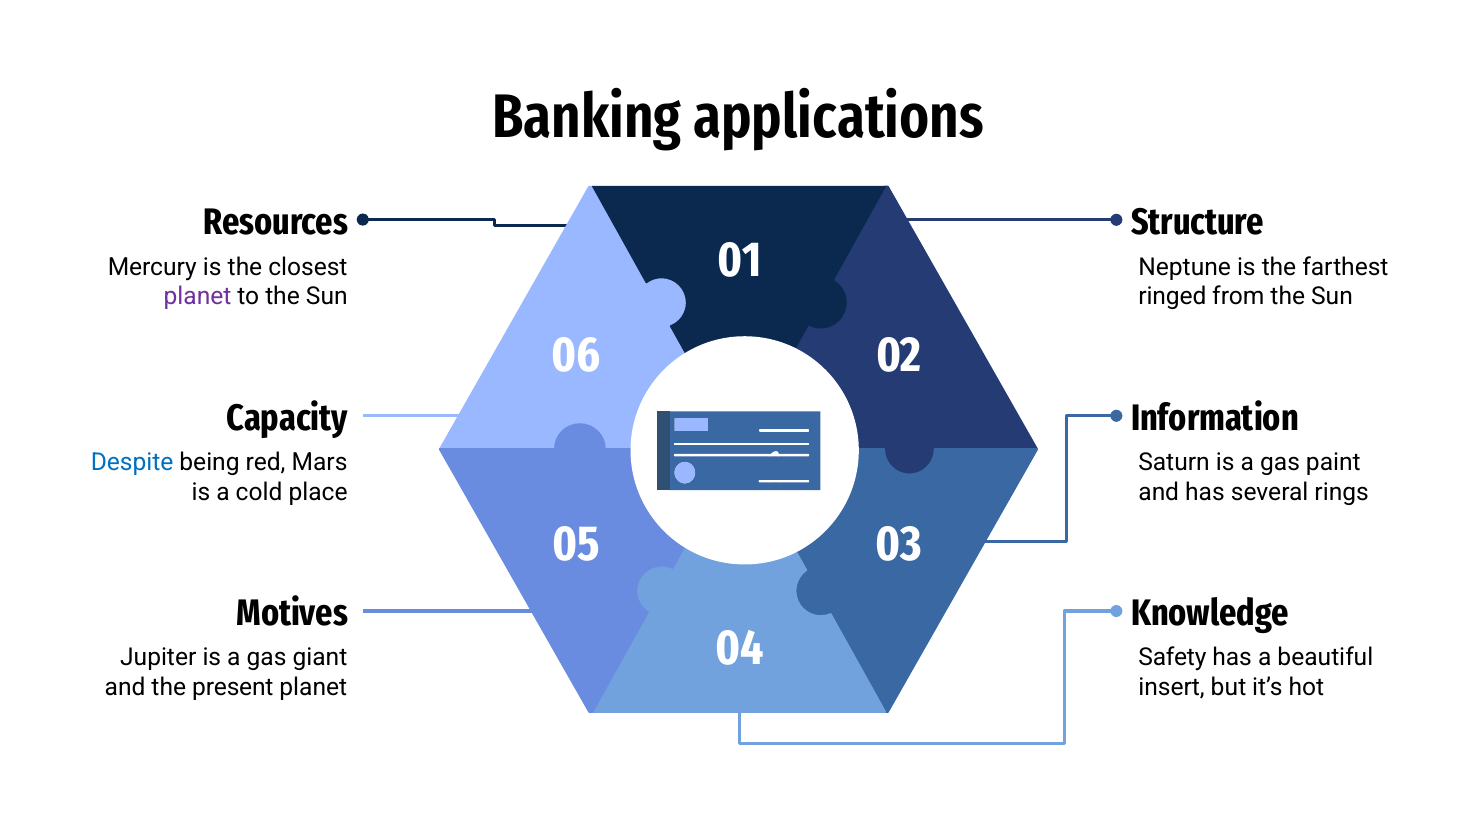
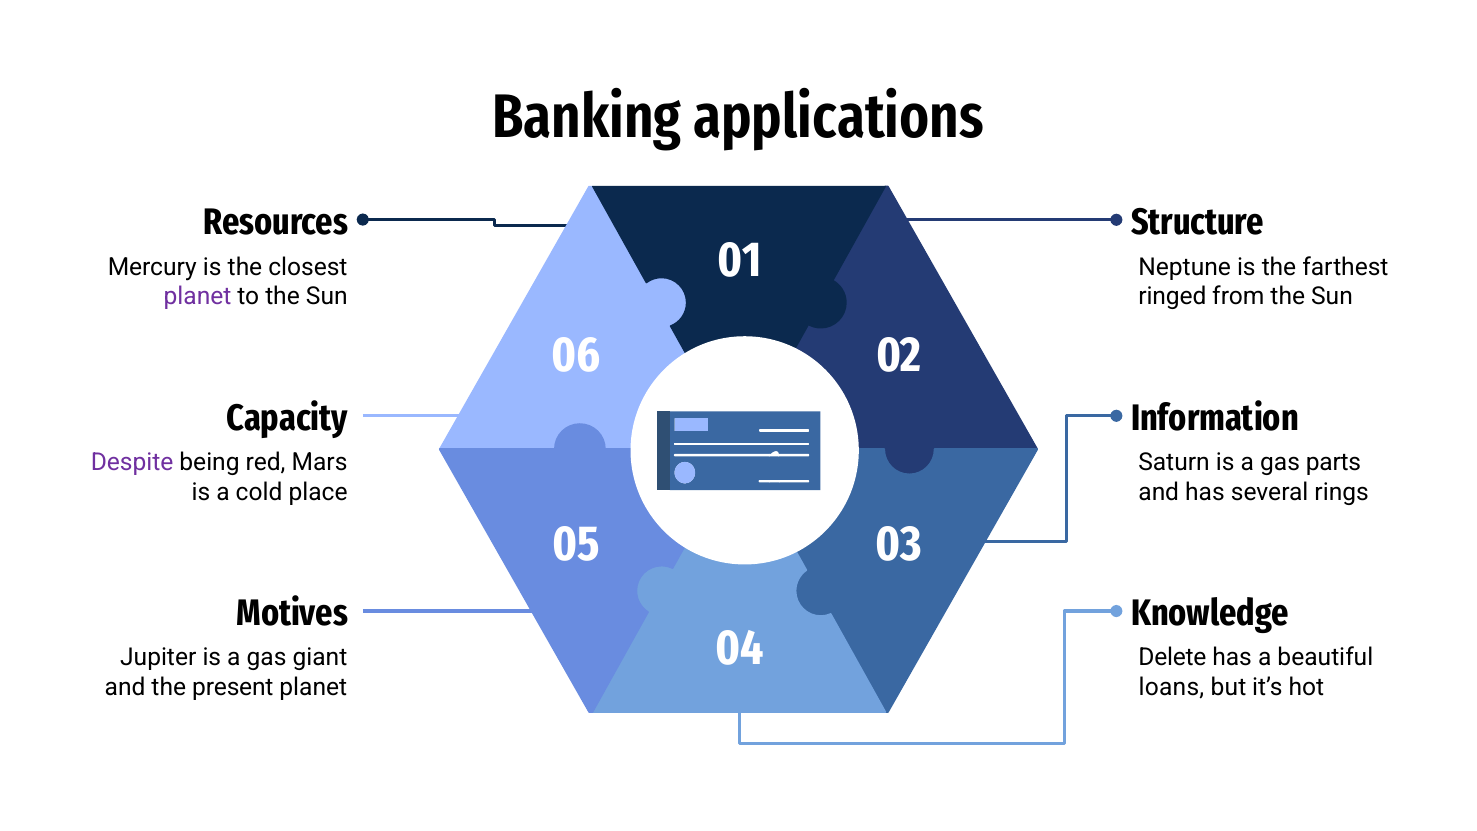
Despite colour: blue -> purple (132, 462)
paint: paint -> parts (1333, 462)
Safety: Safety -> Delete (1172, 657)
insert: insert -> loans (1171, 687)
